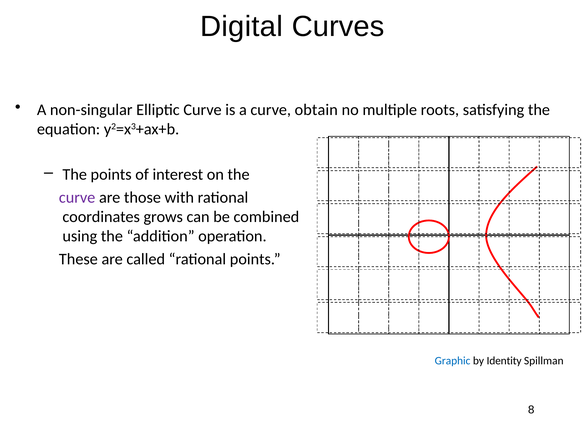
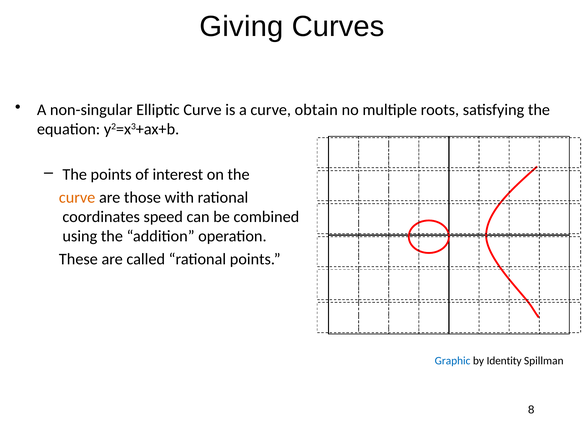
Digital: Digital -> Giving (242, 26)
curve colour: purple -> orange (77, 197)
grows: grows -> speed (163, 217)
